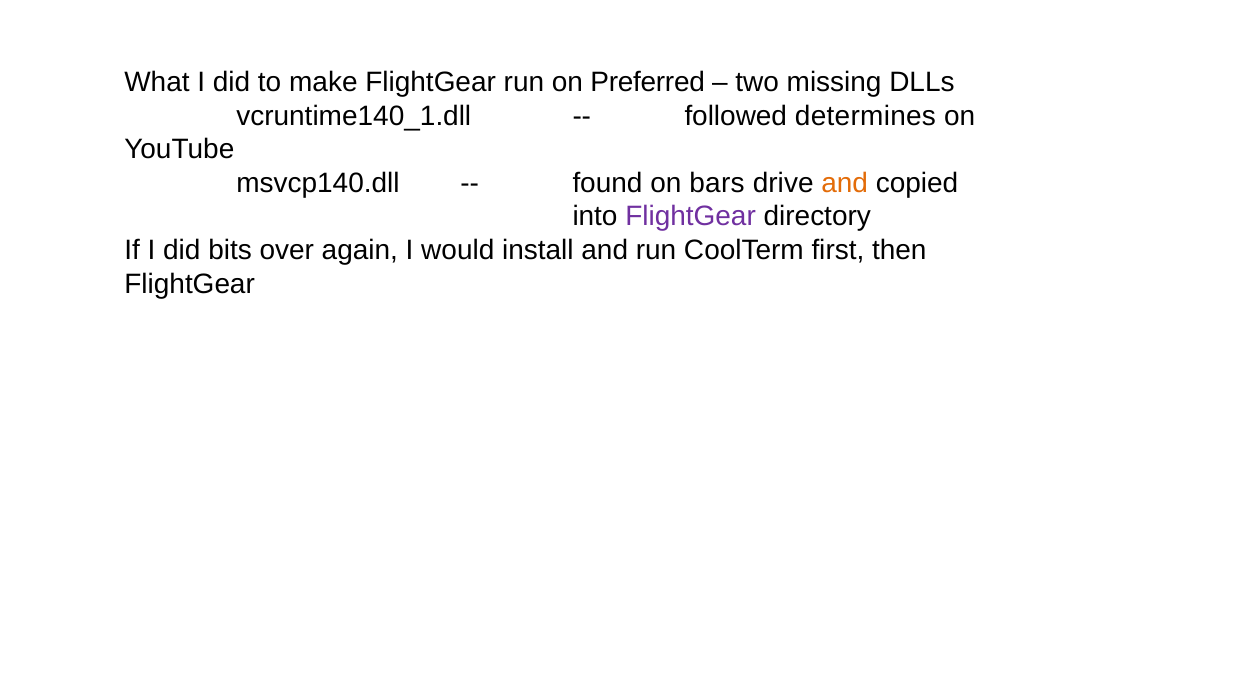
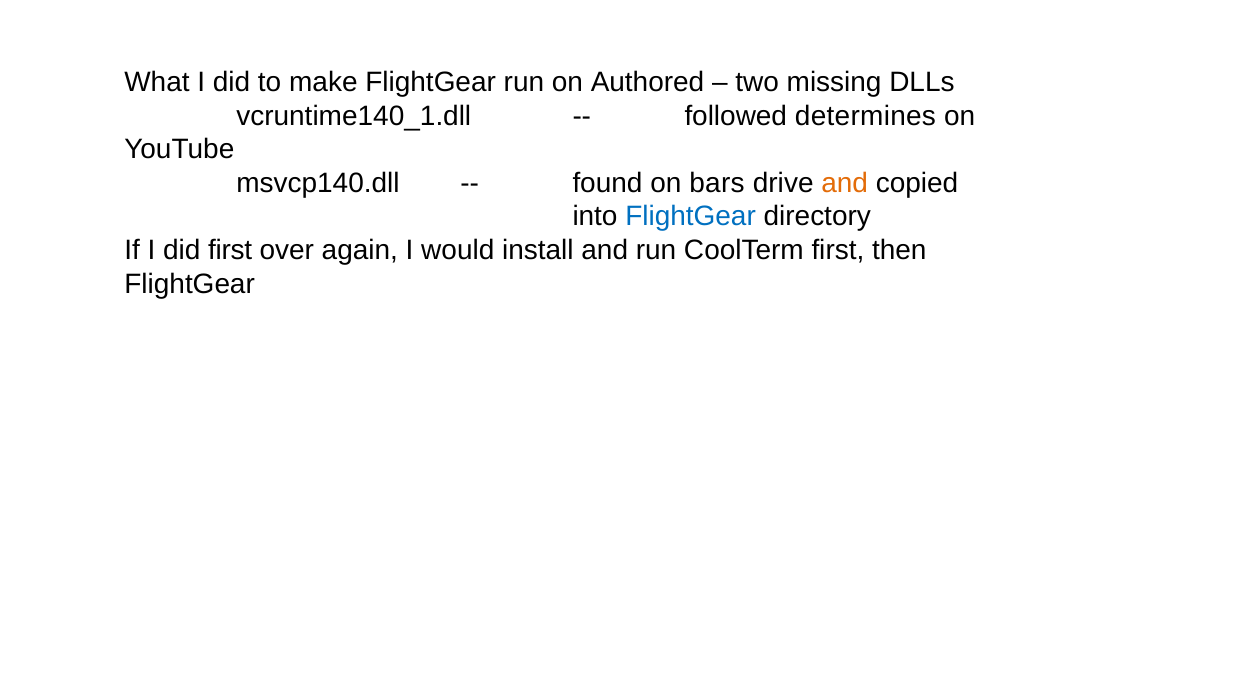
Preferred: Preferred -> Authored (648, 82)
FlightGear colour: purple -> blue (691, 217)
did bits: bits -> first (230, 250)
